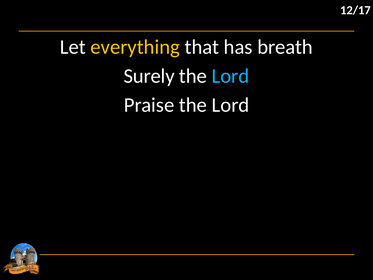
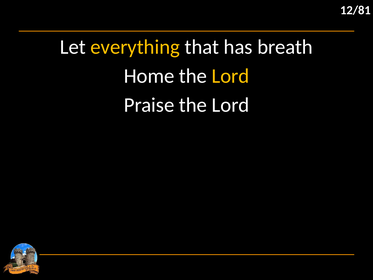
12/17: 12/17 -> 12/81 (355, 10)
Surely: Surely -> Home (149, 76)
Lord colour: light blue -> yellow (230, 76)
